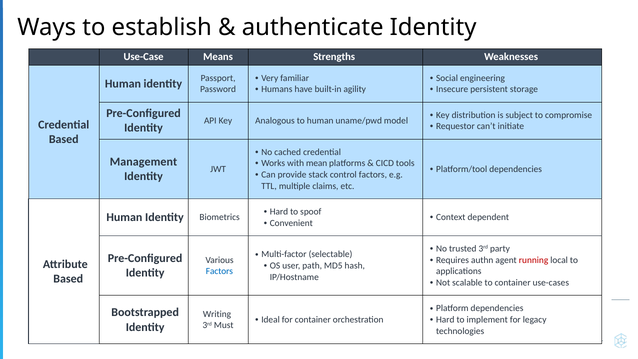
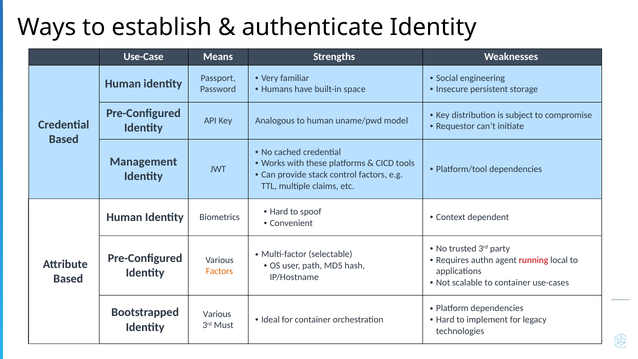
agility: agility -> space (355, 89)
mean: mean -> these (317, 163)
Factors colour: blue -> orange (219, 271)
Writing: Writing -> Various (217, 314)
